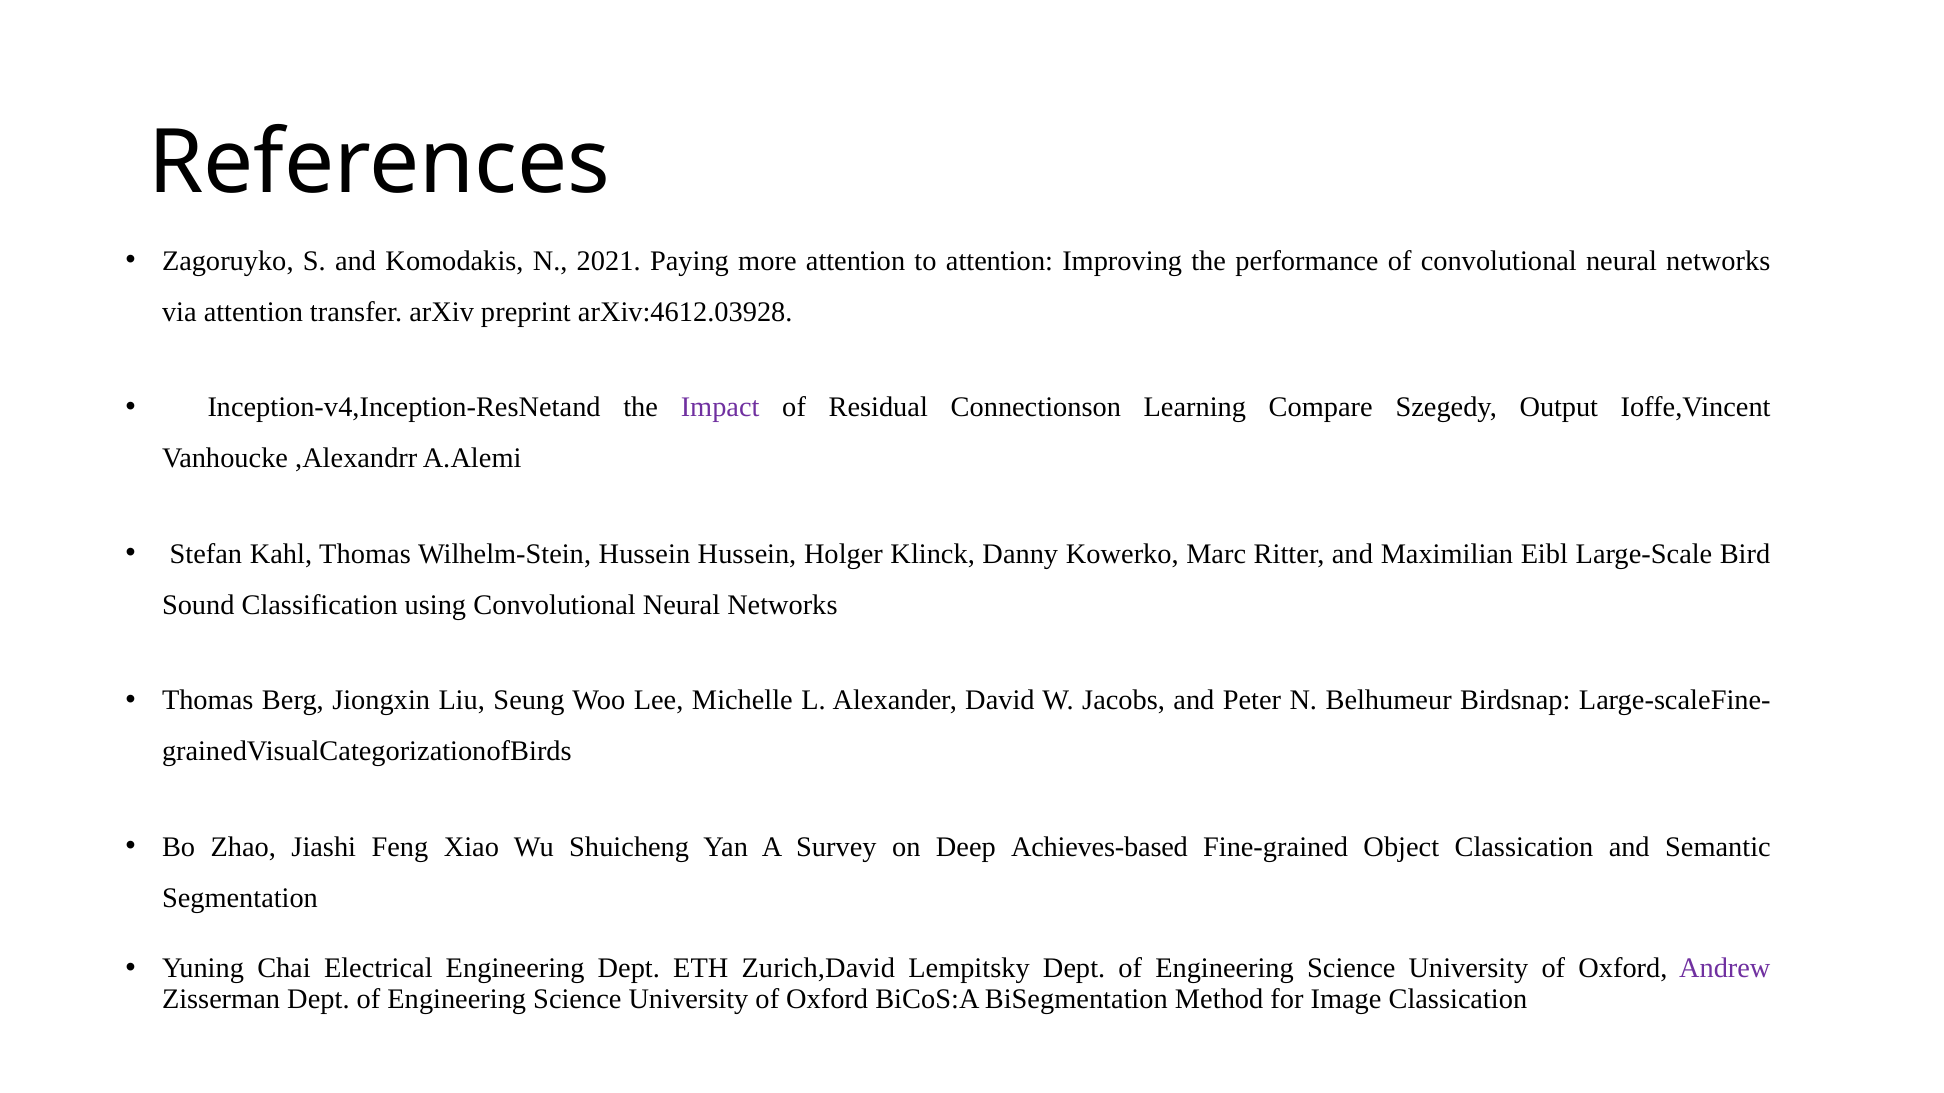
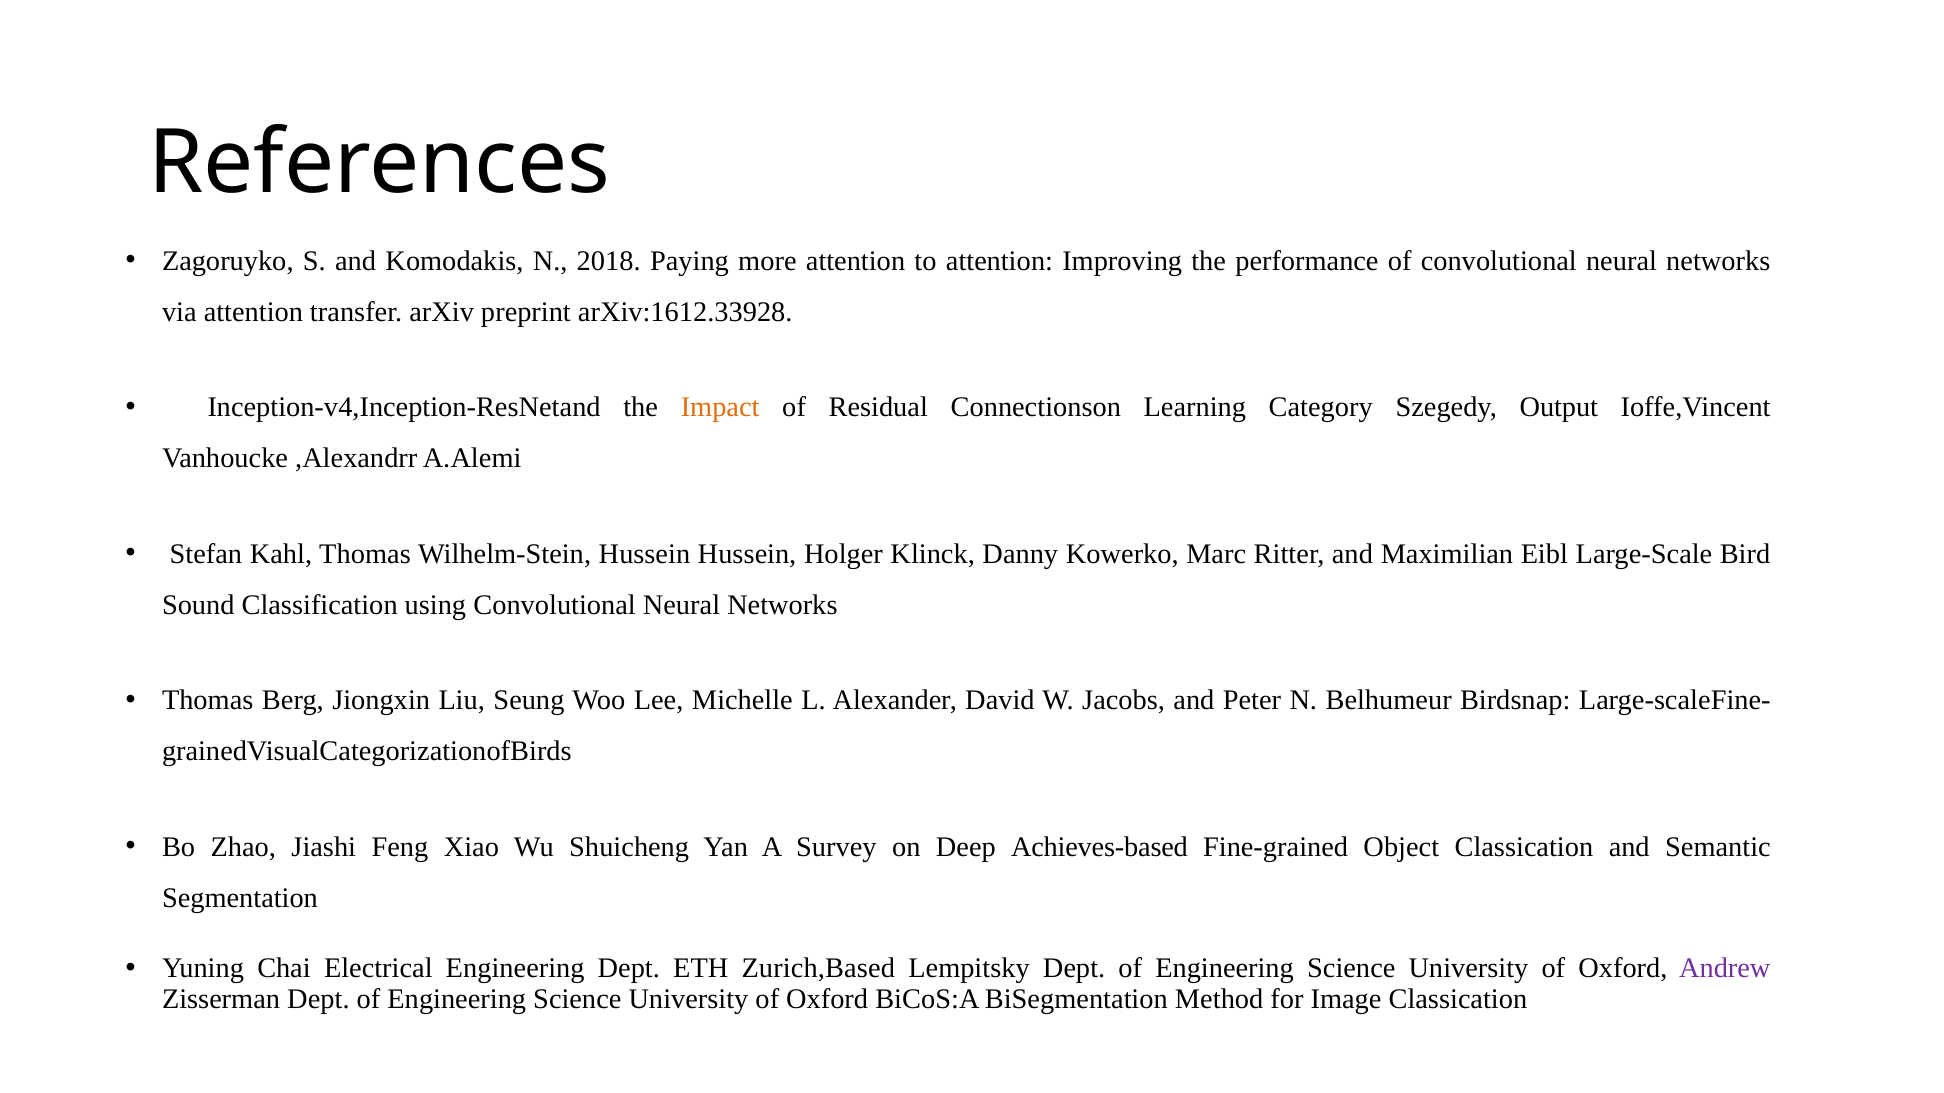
2021: 2021 -> 2018 (609, 261)
arXiv:4612.03928: arXiv:4612.03928 -> arXiv:1612.33928 (685, 312)
Impact colour: purple -> orange (720, 407)
Compare: Compare -> Category (1321, 407)
Zurich,David: Zurich,David -> Zurich,Based (818, 969)
